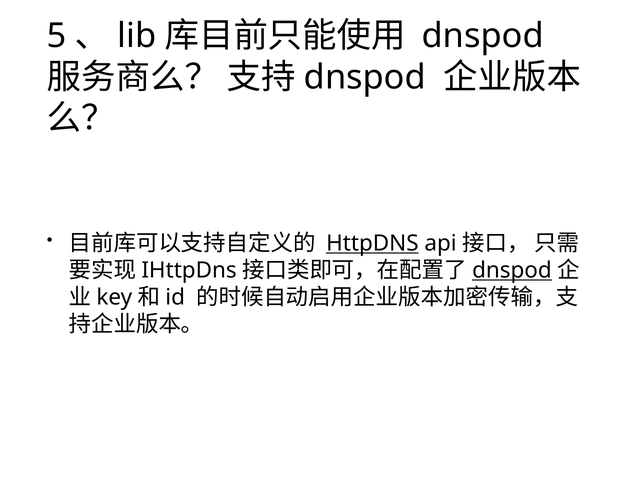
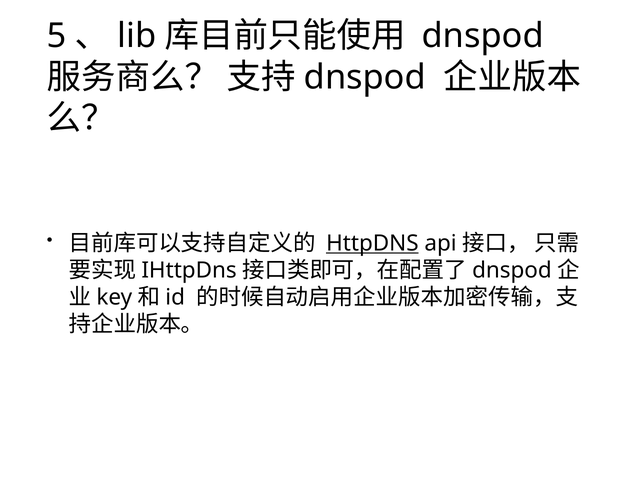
dnspod underline: present -> none (512, 270)
